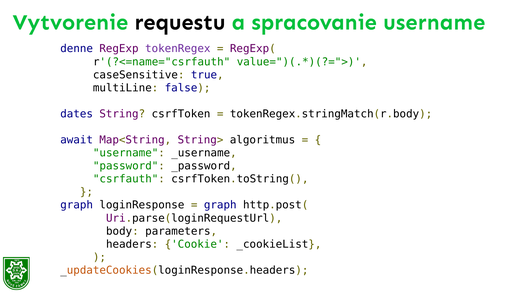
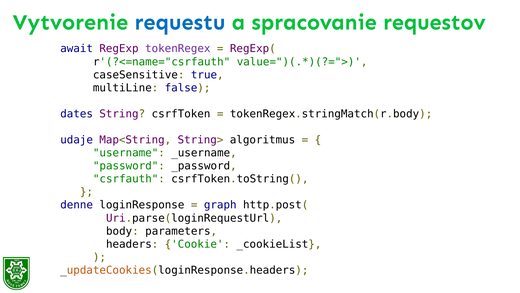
requestu colour: black -> blue (180, 22)
spracovanie username: username -> requestov (434, 22)
denne: denne -> await (77, 49)
await: await -> udaje (77, 140)
graph: graph -> denne (77, 205)
